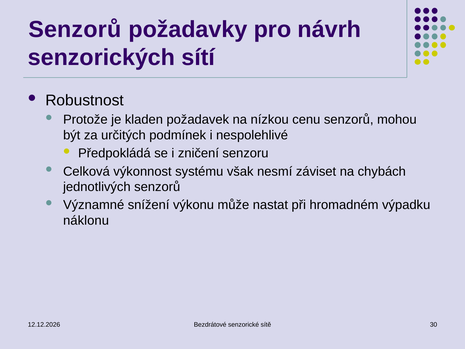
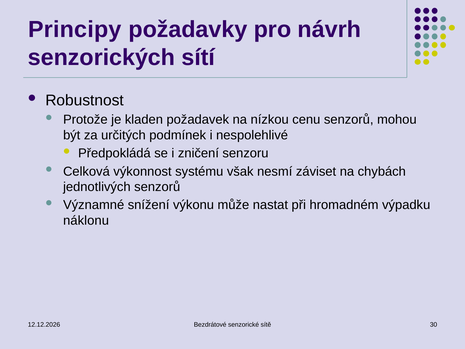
Senzorů: Senzorů -> Principy (75, 30)
